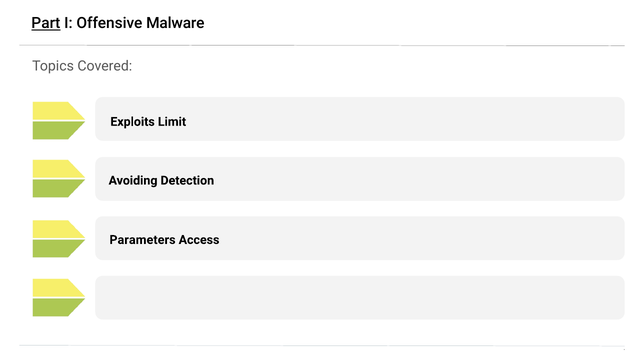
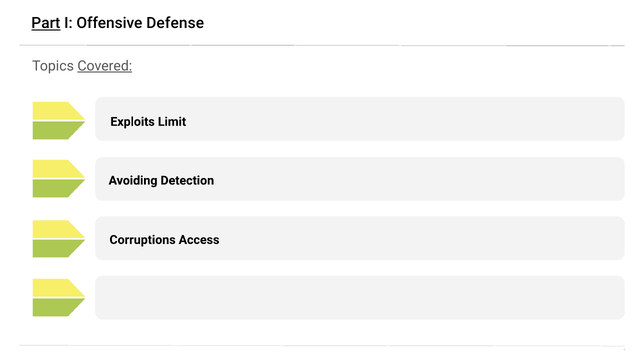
Malware: Malware -> Defense (175, 23)
Covered underline: none -> present (105, 66)
Parameters: Parameters -> Corruptions (143, 240)
